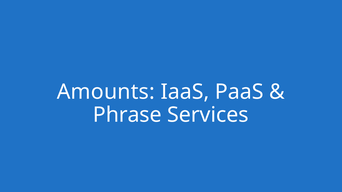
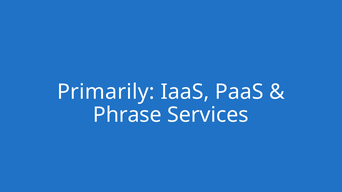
Amounts: Amounts -> Primarily (106, 92)
